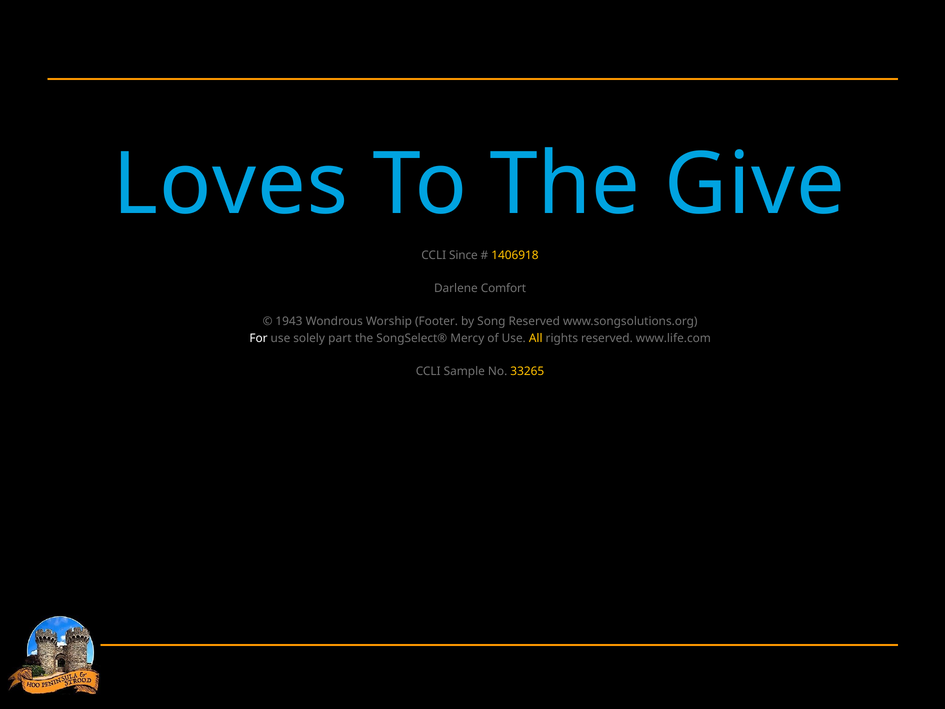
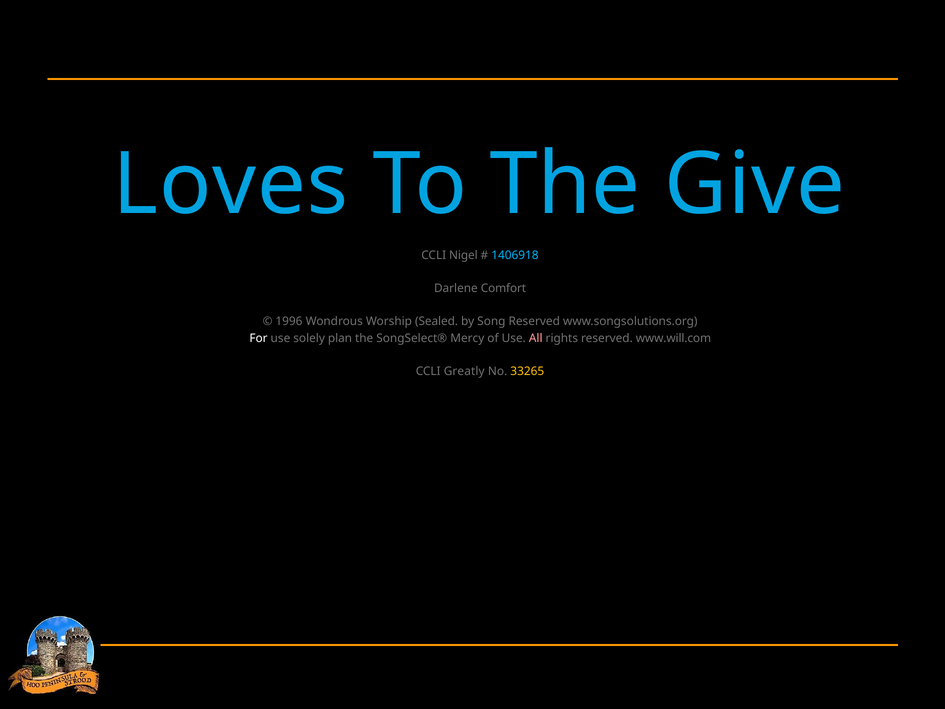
Since: Since -> Nigel (463, 255)
1406918 colour: yellow -> light blue (515, 255)
1943: 1943 -> 1996 (289, 321)
Footer: Footer -> Sealed (437, 321)
part: part -> plan (340, 338)
All colour: yellow -> pink (536, 338)
www.life.com: www.life.com -> www.will.com (673, 338)
Sample: Sample -> Greatly (464, 371)
